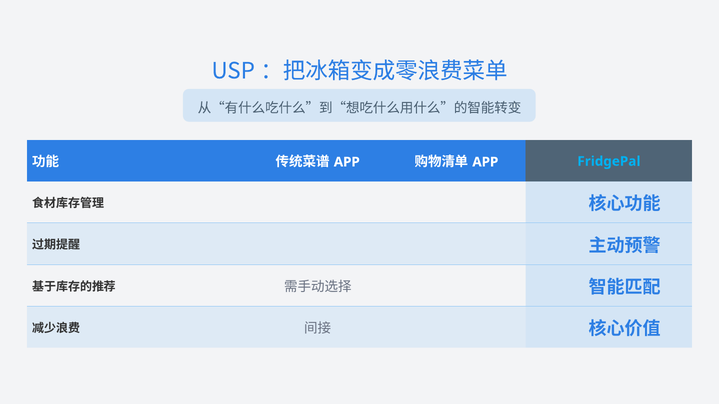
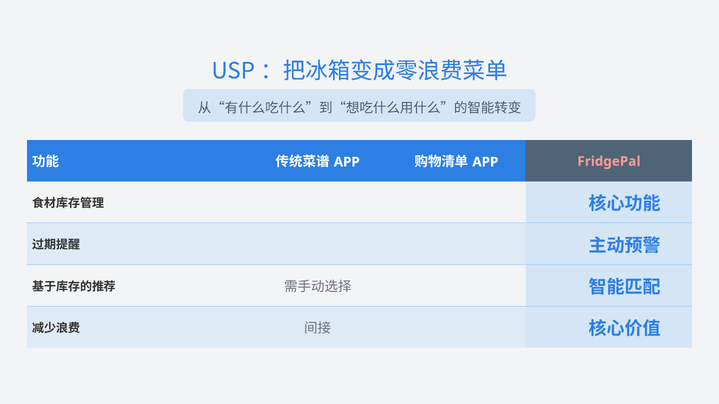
FridgePal colour: light blue -> pink (609, 161)
